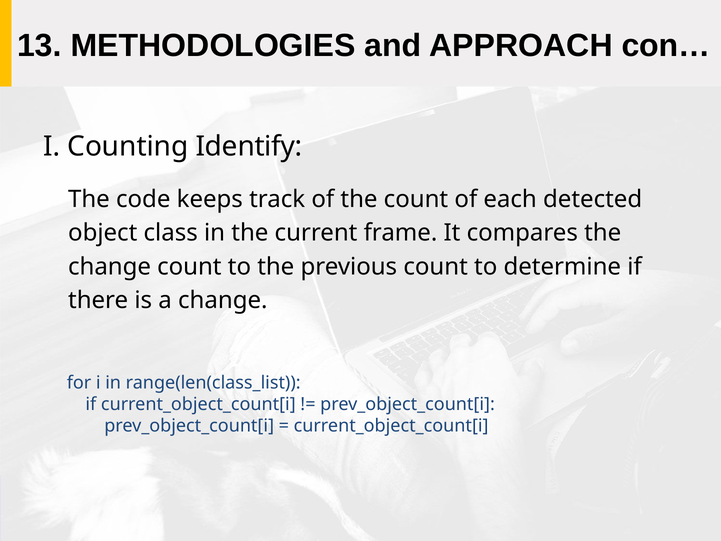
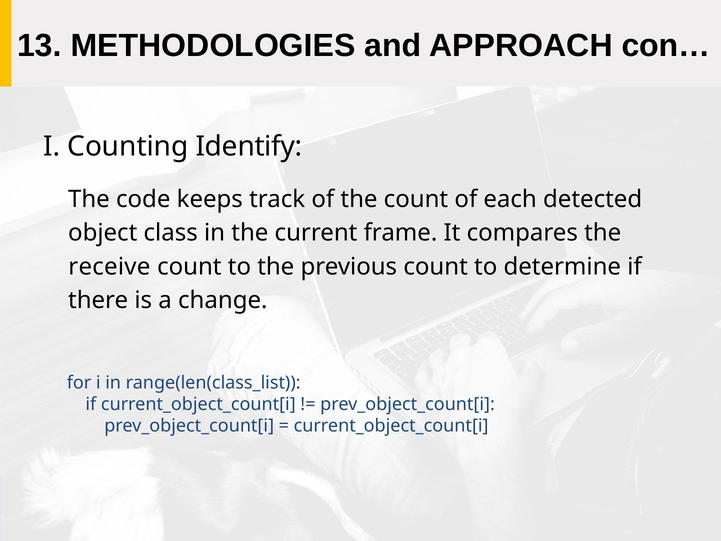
change: change -> receive (109, 266)
